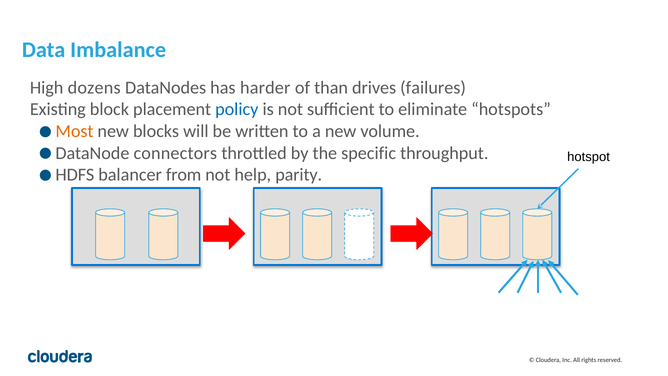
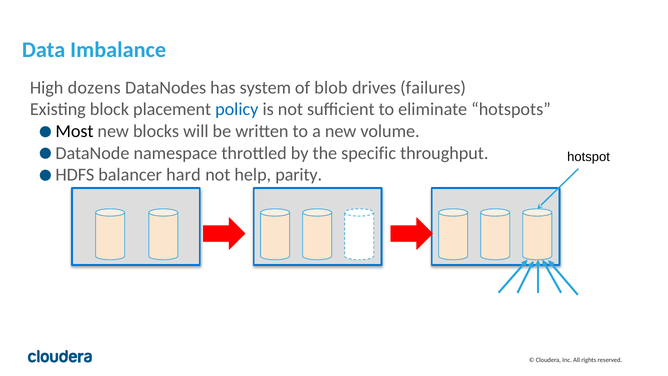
harder: harder -> system (265, 88)
than: than -> blob (331, 88)
Most colour: orange -> black (74, 131)
connectors: connectors -> namespace (175, 153)
from: from -> hard (183, 175)
